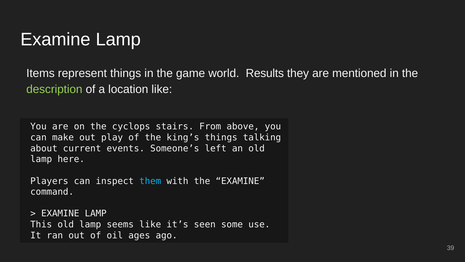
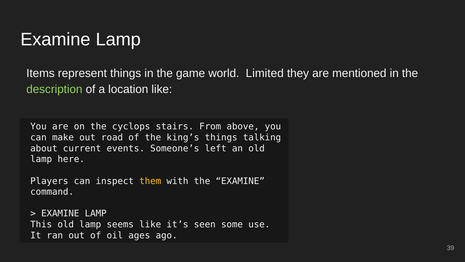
Results: Results -> Limited (265, 73)
play: play -> road (112, 137)
them colour: light blue -> yellow (150, 181)
